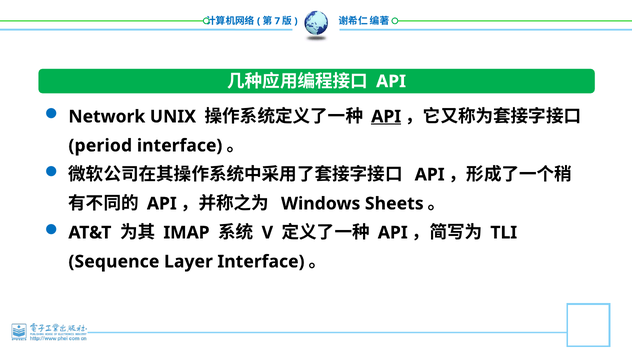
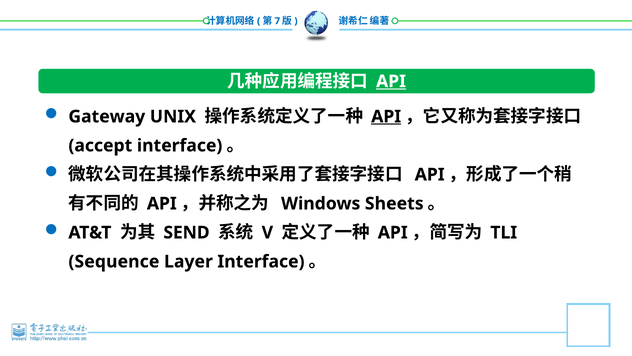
API underline: none -> present (391, 81)
Network: Network -> Gateway (107, 116)
period: period -> accept (100, 145)
IMAP: IMAP -> SEND (187, 232)
